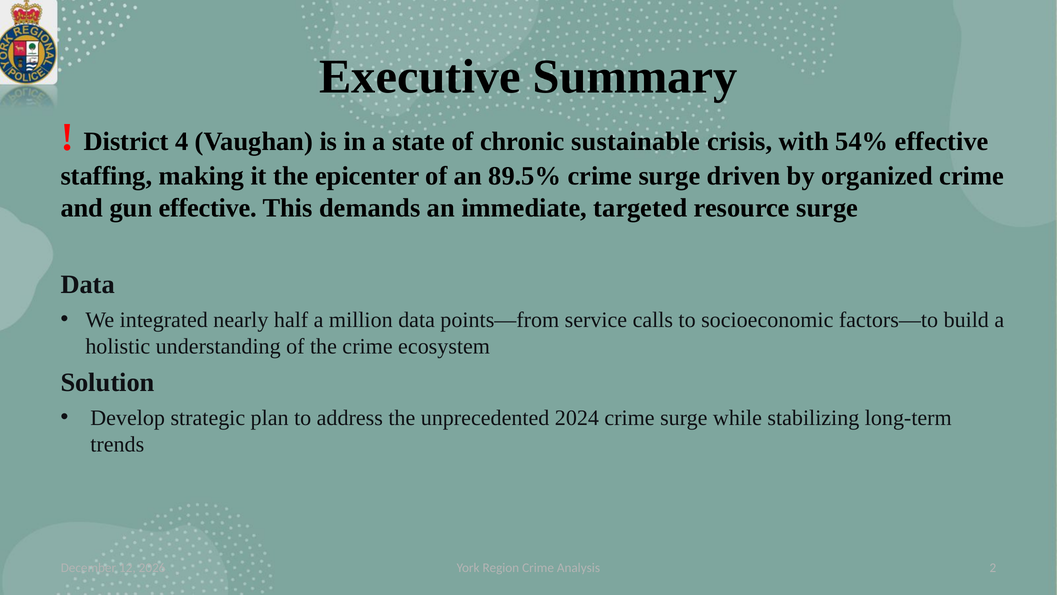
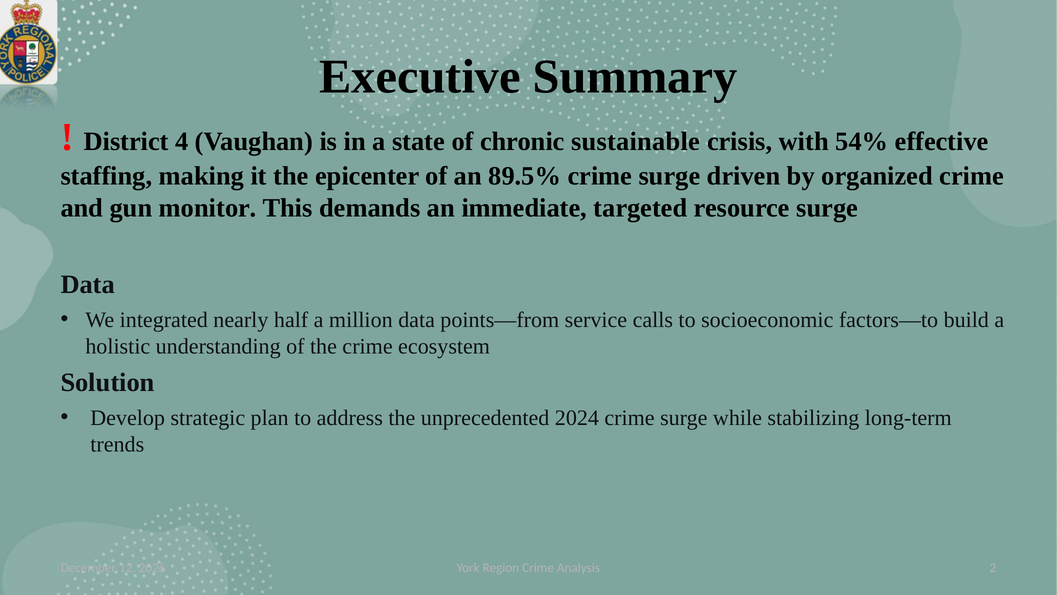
gun effective: effective -> monitor (208, 208)
